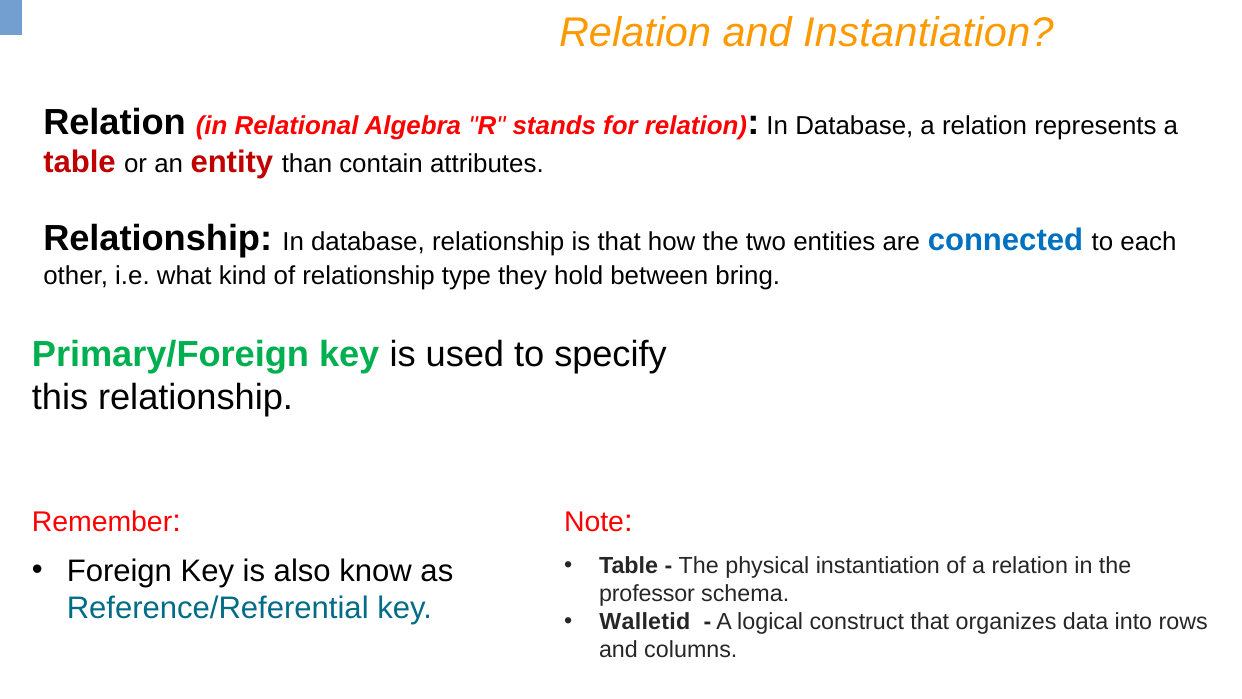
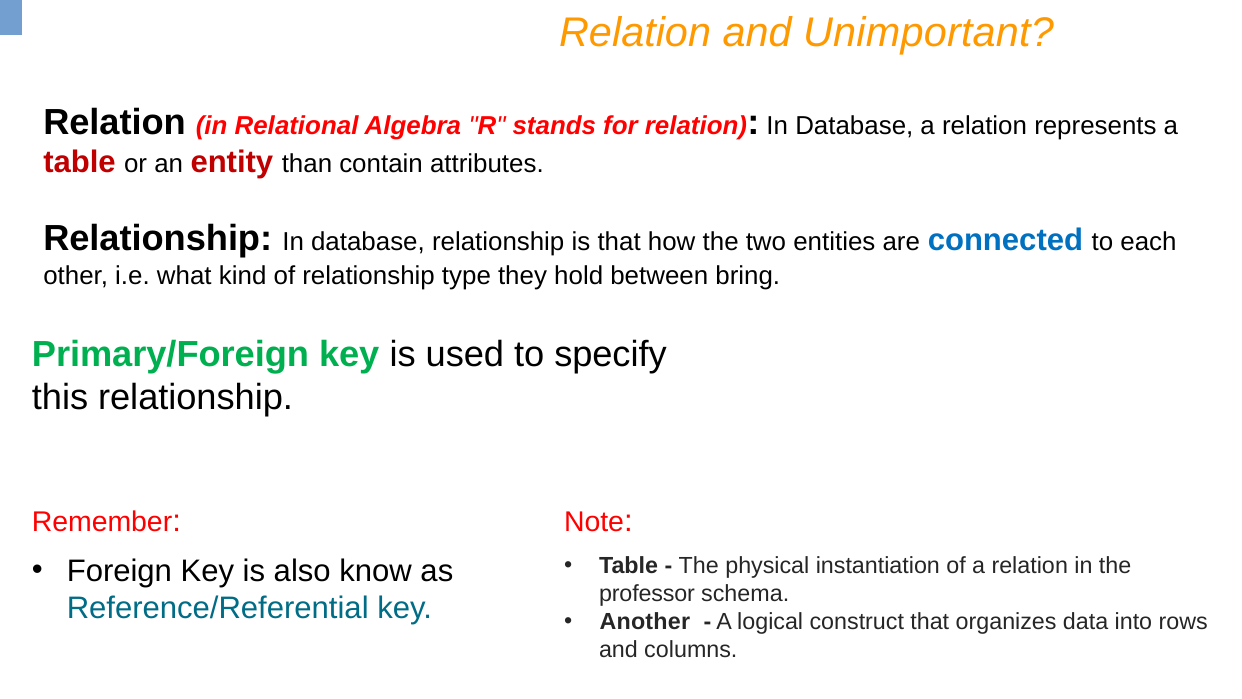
and Instantiation: Instantiation -> Unimportant (928, 32)
Walletid: Walletid -> Another (645, 622)
